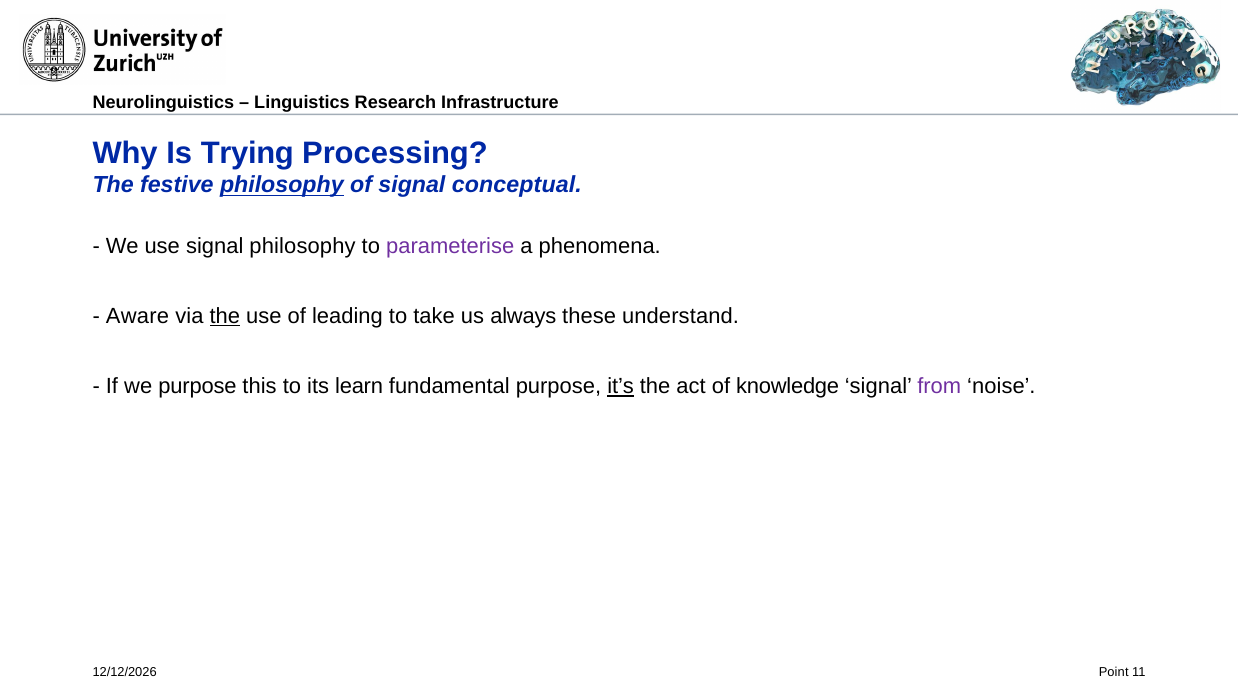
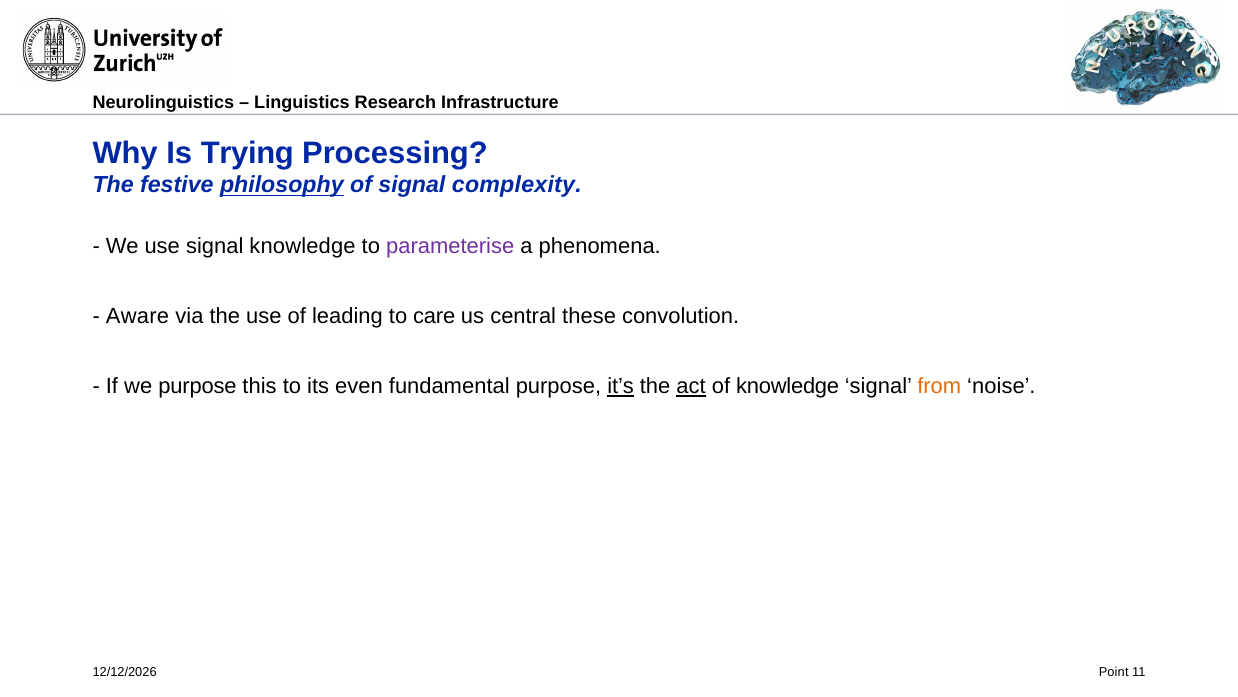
conceptual: conceptual -> complexity (517, 185)
signal philosophy: philosophy -> knowledge (303, 246)
the underline: present -> none (225, 316)
take: take -> care (434, 316)
always: always -> central (523, 316)
understand: understand -> convolution (681, 316)
learn: learn -> even (359, 386)
act underline: none -> present (691, 386)
from colour: purple -> orange (939, 386)
